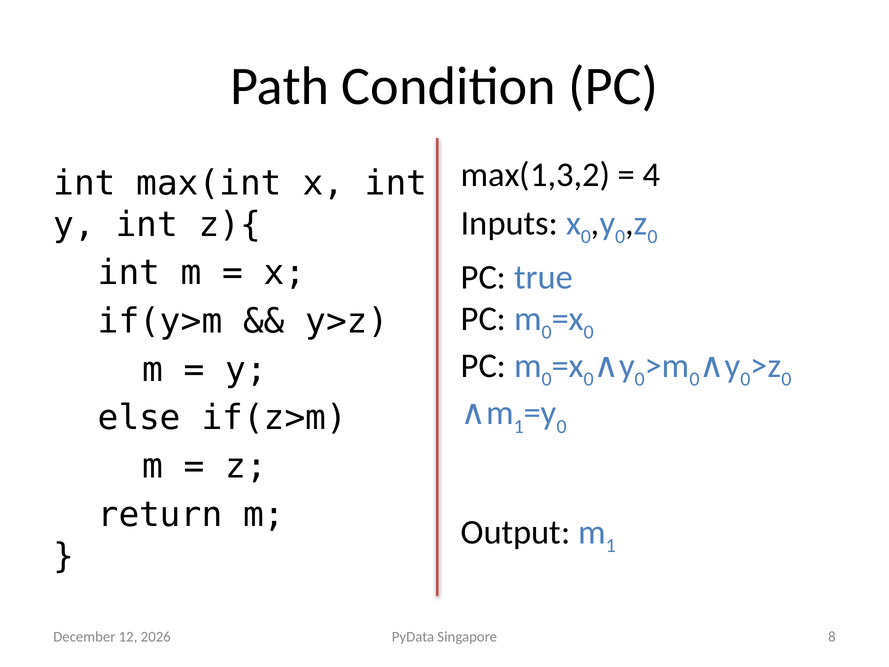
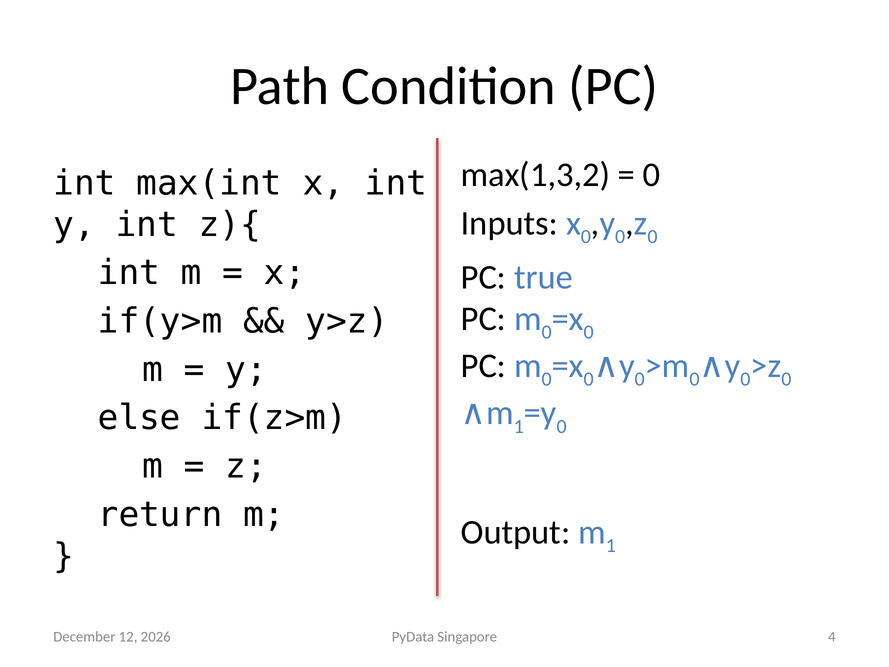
4: 4 -> 0 (652, 175)
8: 8 -> 4 (832, 637)
